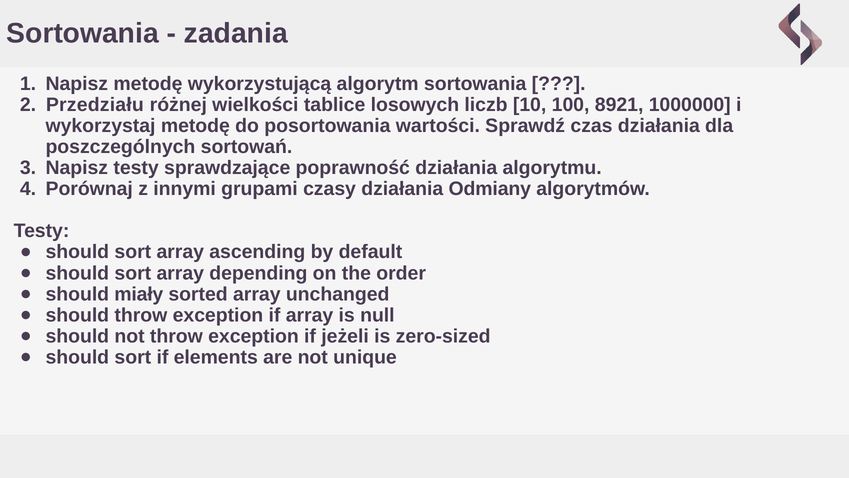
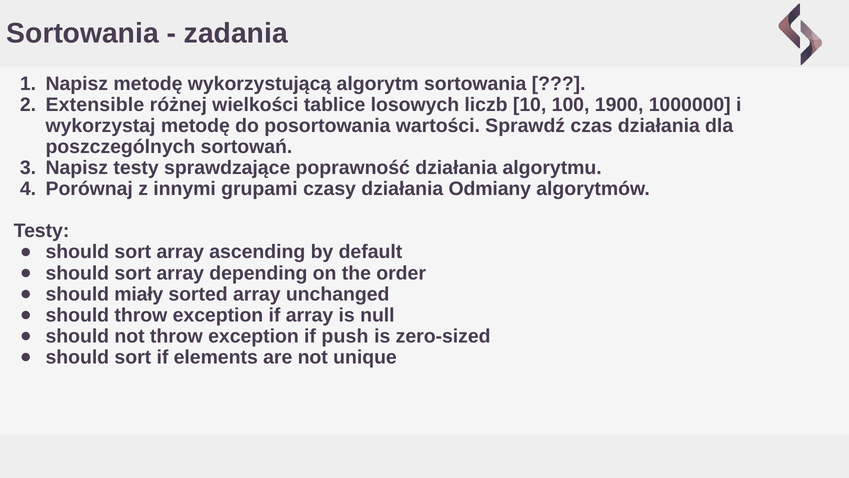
Przedziału: Przedziału -> Extensible (95, 105)
8921: 8921 -> 1900 (619, 105)
jeżeli: jeżeli -> push (345, 336)
